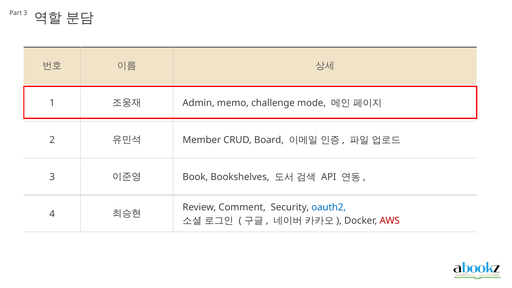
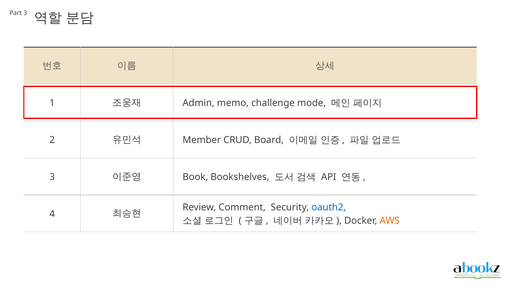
AWS colour: red -> orange (390, 221)
